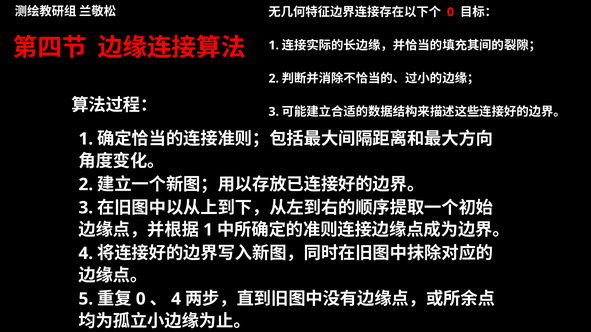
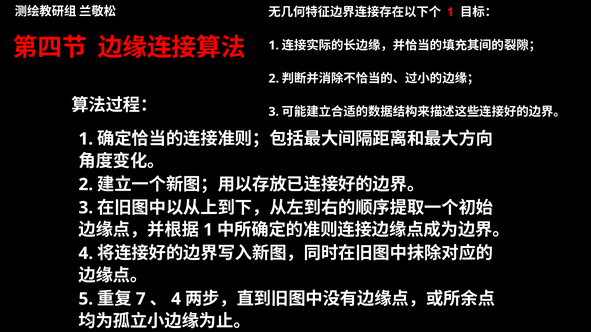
0: 0 -> 1 (450, 12)
0: 0 -> 7 (141, 299)
